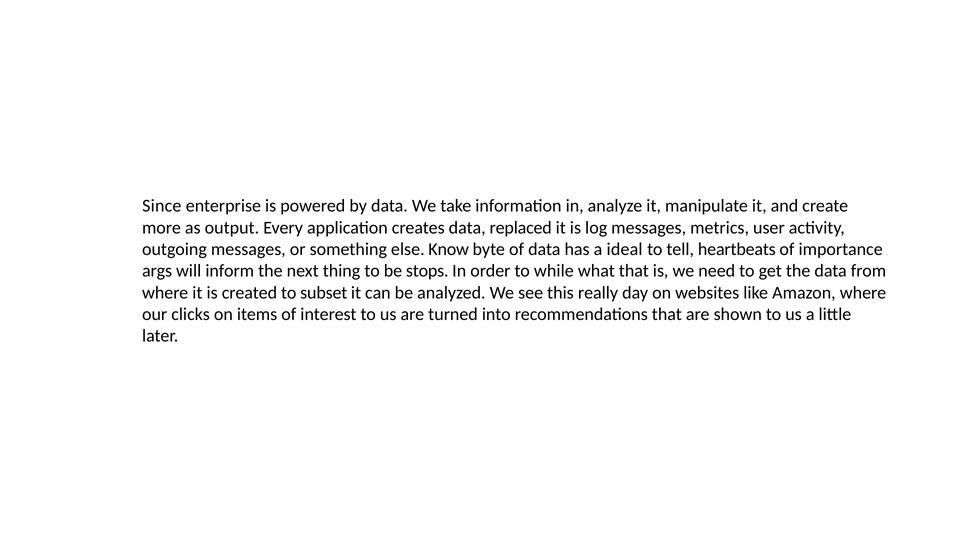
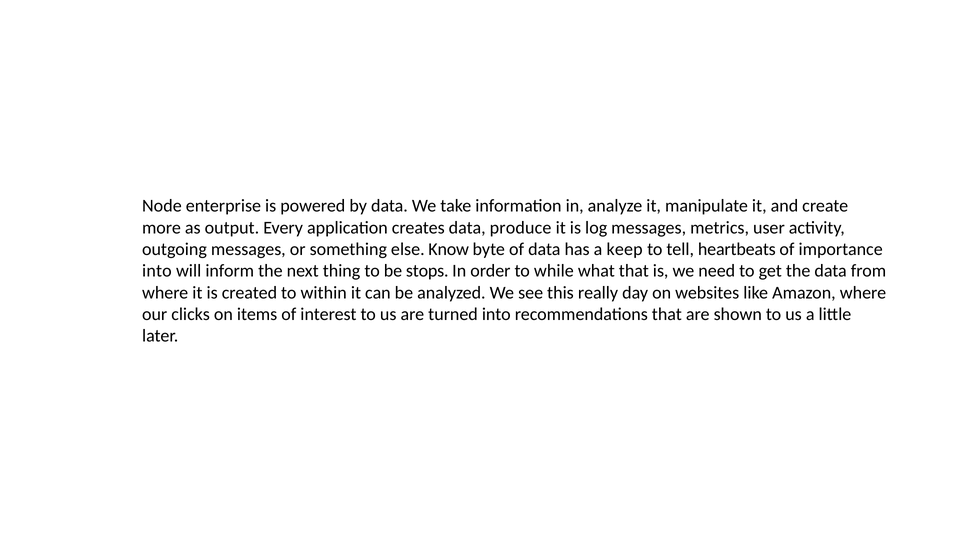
Since: Since -> Node (162, 206)
replaced: replaced -> produce (521, 227)
ideal: ideal -> keep (625, 249)
args: args -> into (157, 271)
subset: subset -> within (324, 292)
